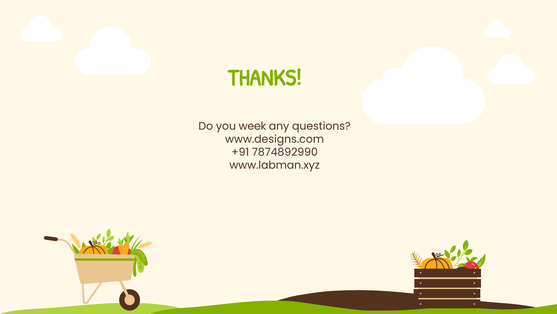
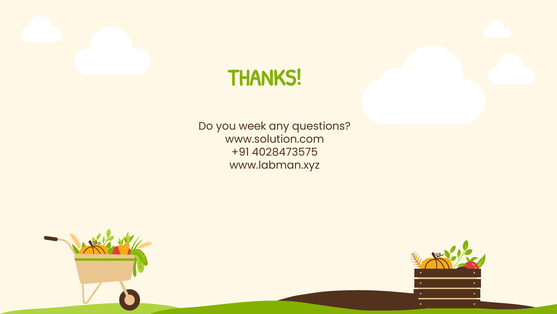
www.designs.com: www.designs.com -> www.solution.com (275, 139)
7874892990: 7874892990 -> 4028473575 (285, 152)
